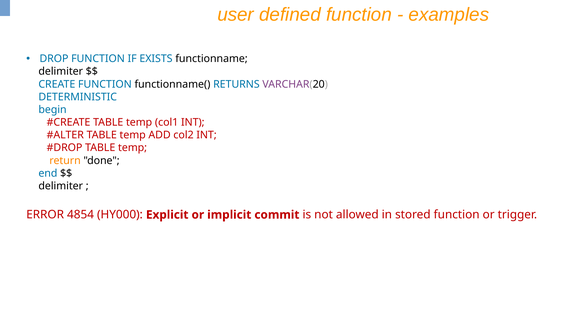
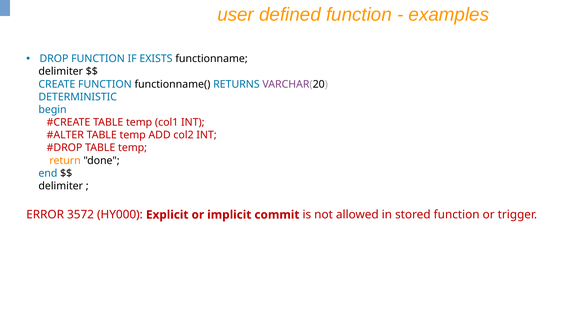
4854: 4854 -> 3572 (81, 214)
